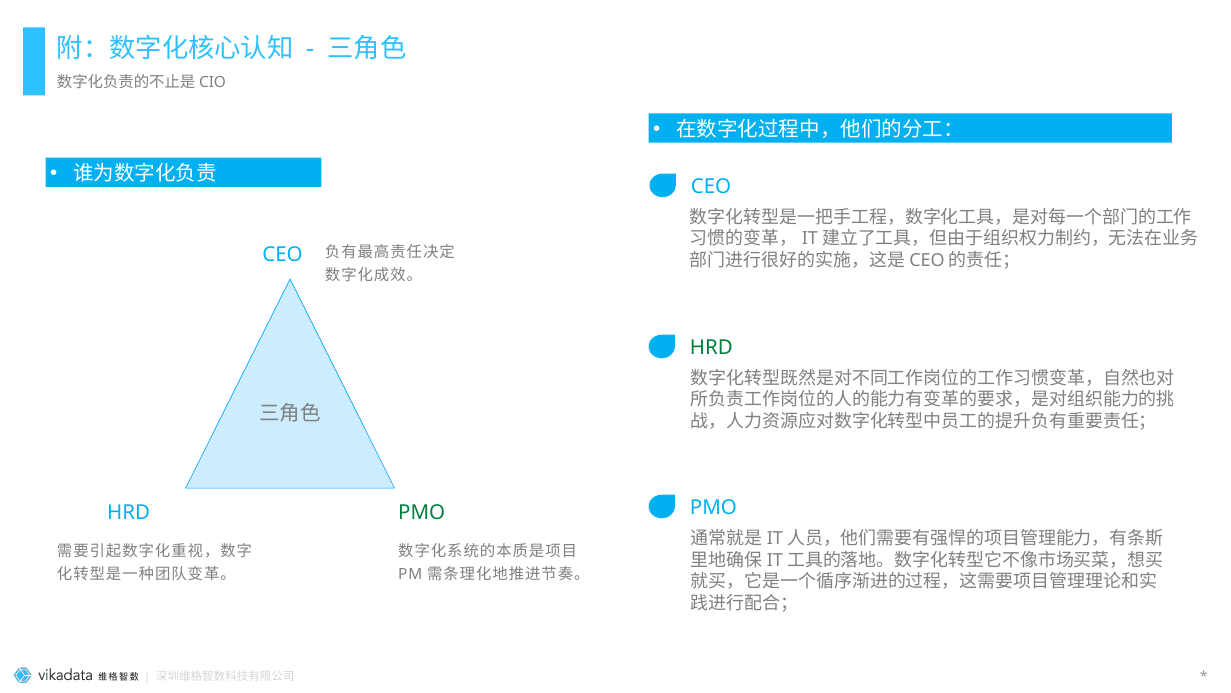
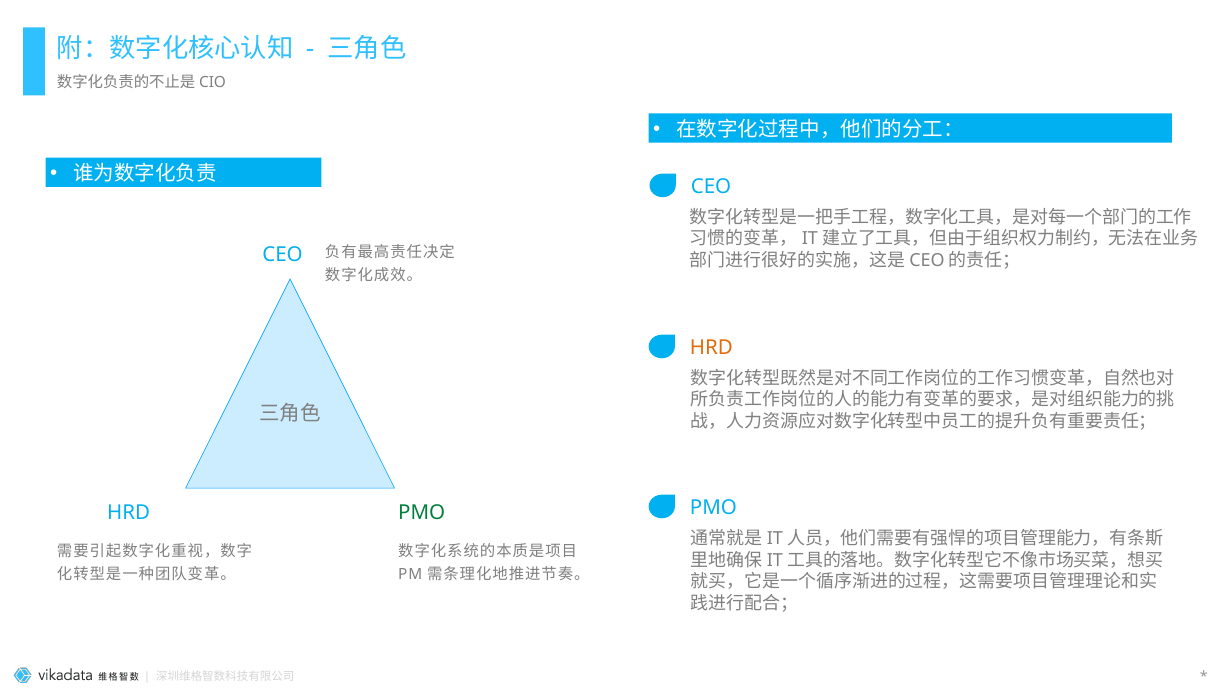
HRD colour: green -> orange (711, 348)
